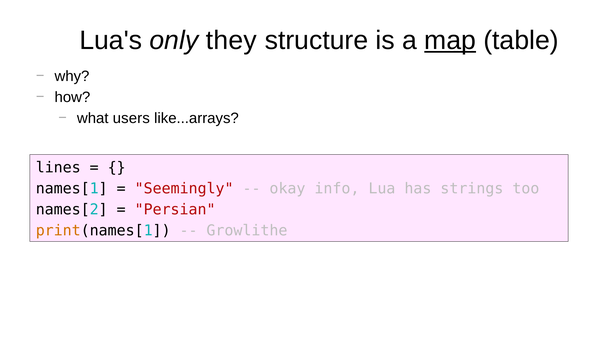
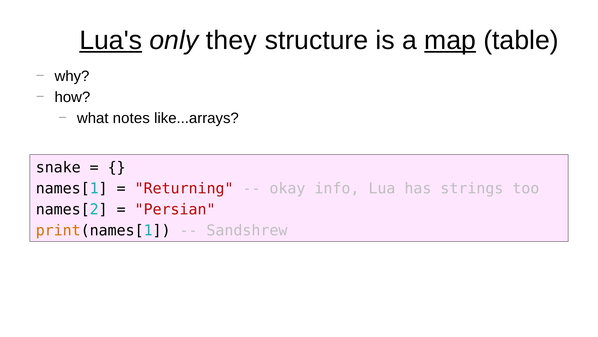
Lua's underline: none -> present (111, 40)
users: users -> notes (131, 118)
lines: lines -> snake (58, 167)
Seemingly: Seemingly -> Returning (184, 188)
Growlithe: Growlithe -> Sandshrew (247, 230)
